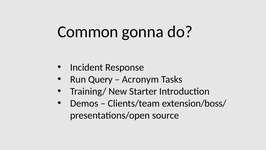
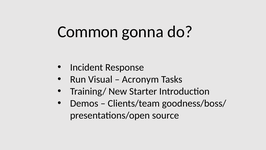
Query: Query -> Visual (100, 79)
extension/boss/: extension/boss/ -> goodness/boss/ (194, 103)
